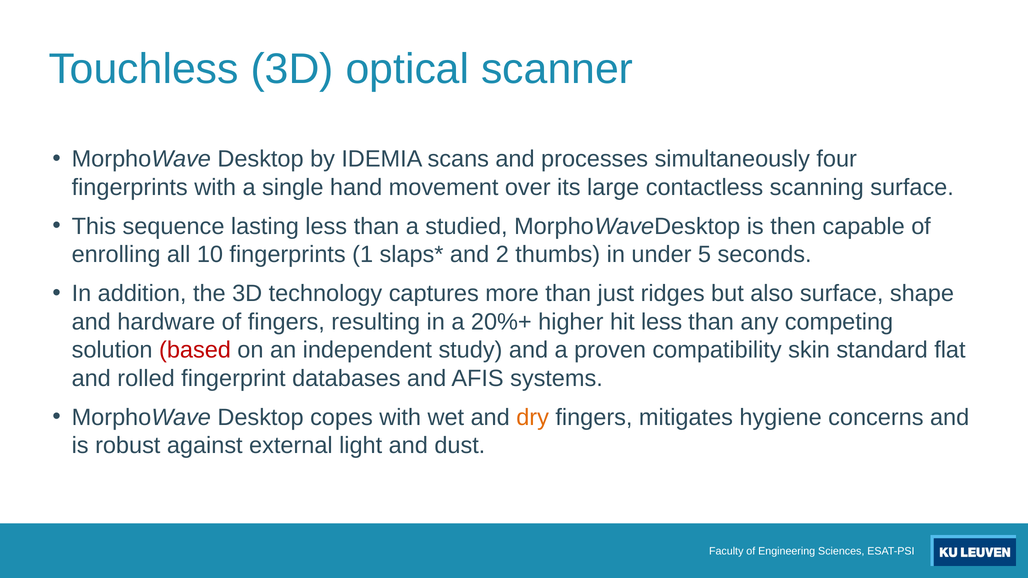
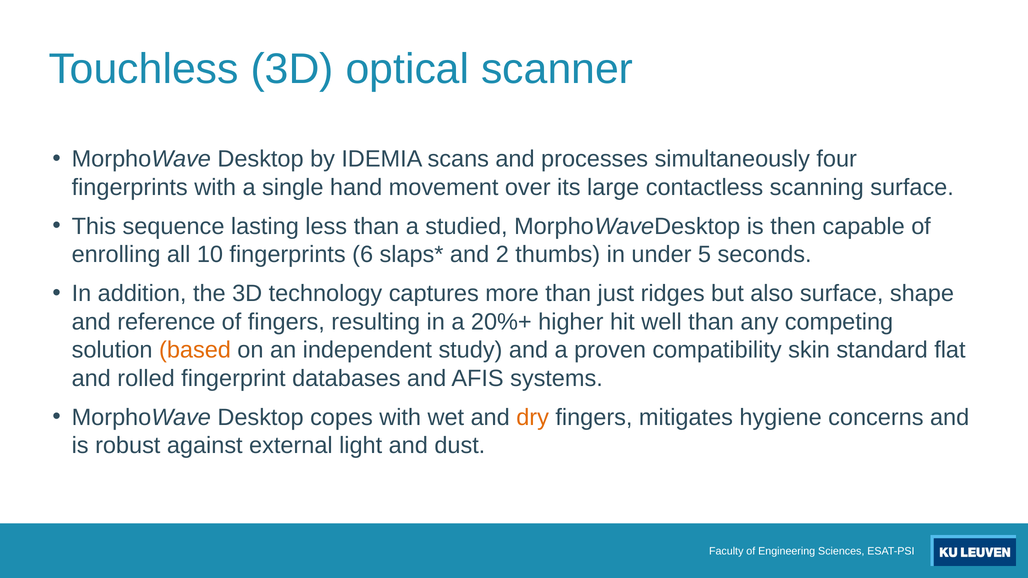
1: 1 -> 6 (363, 255)
hardware: hardware -> reference (166, 322)
hit less: less -> well (662, 322)
based colour: red -> orange (195, 350)
